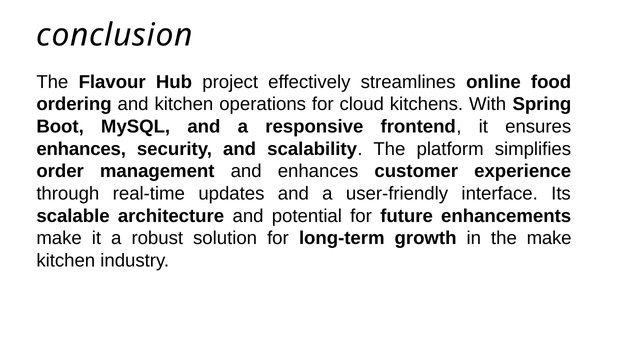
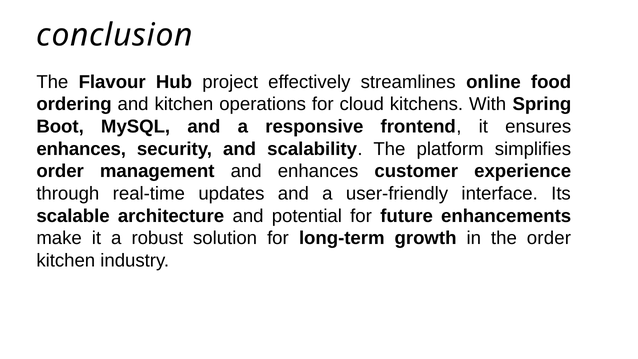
the make: make -> order (549, 238)
